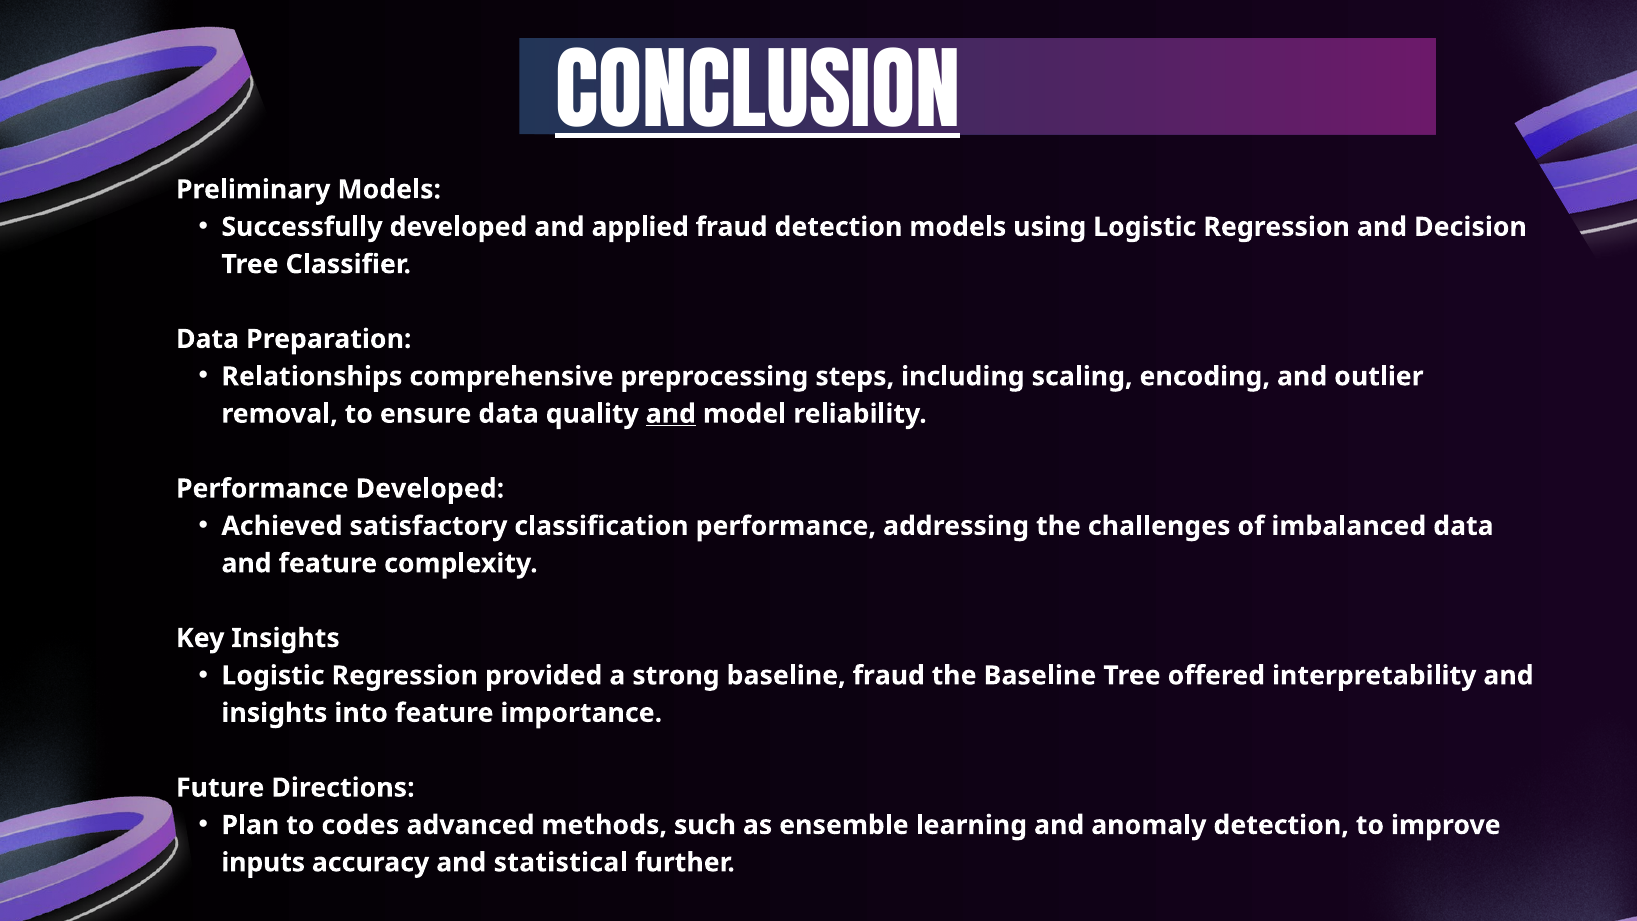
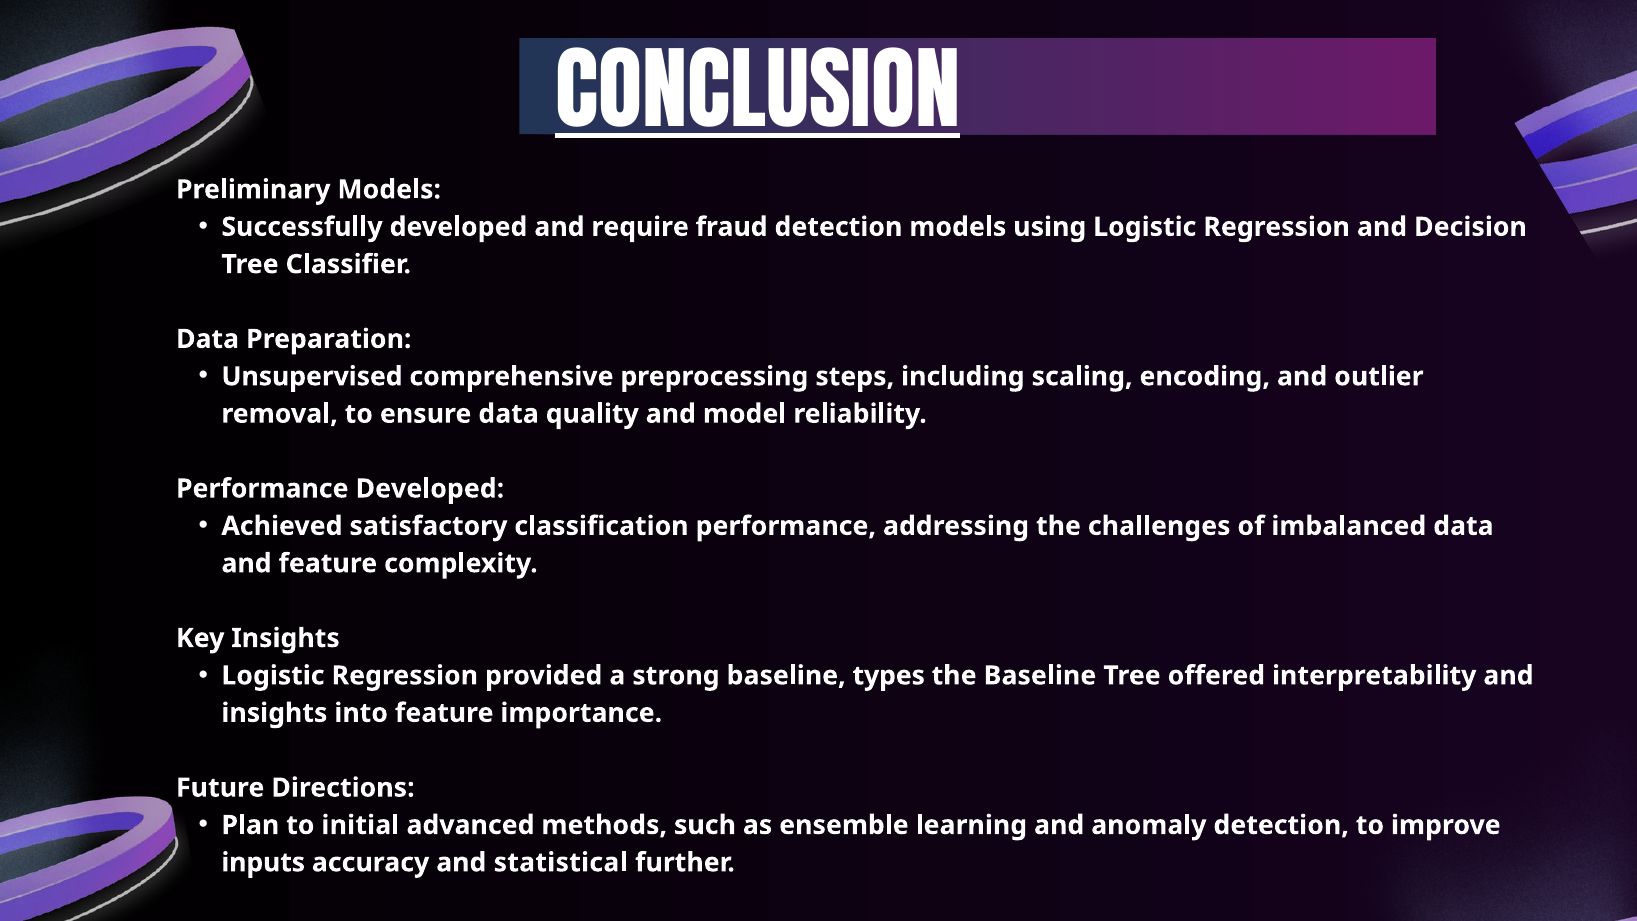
applied: applied -> require (640, 227)
Relationships: Relationships -> Unsupervised (312, 376)
and underline: present -> none (671, 414)
baseline fraud: fraud -> types (889, 676)
codes: codes -> initial (360, 825)
